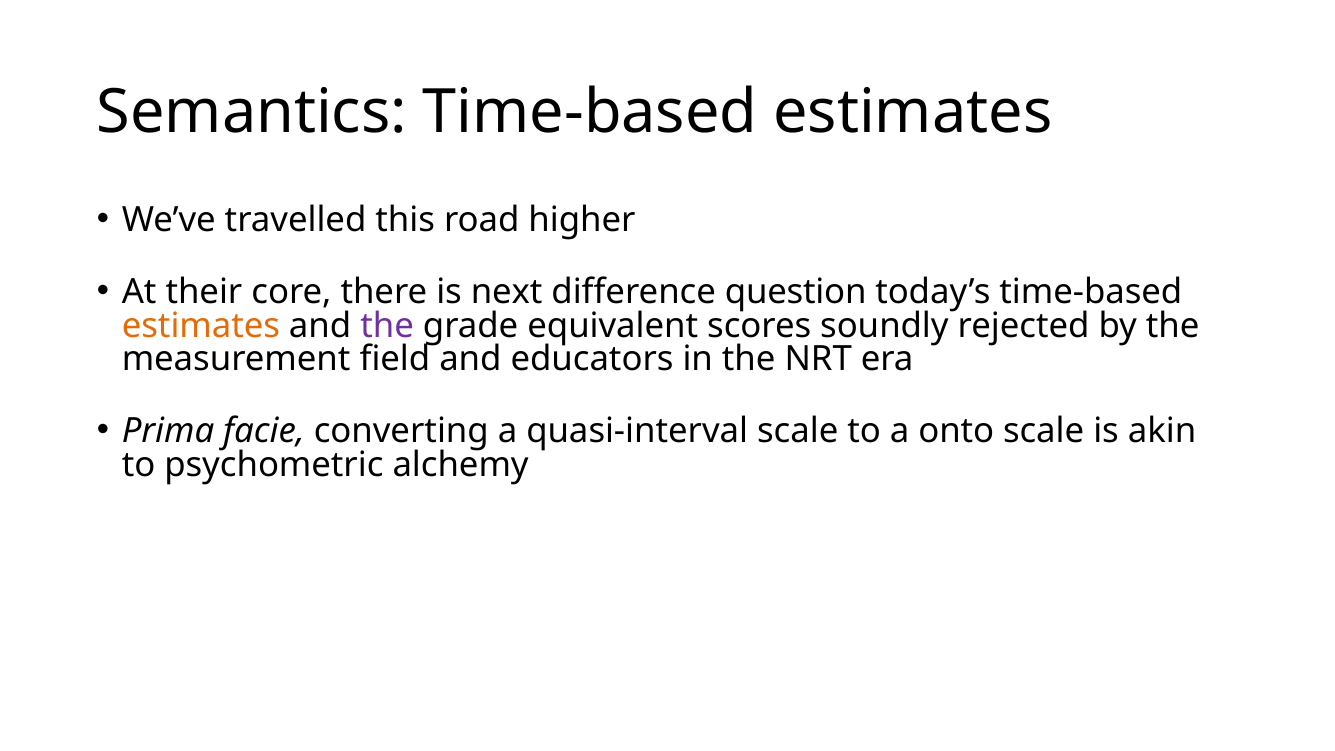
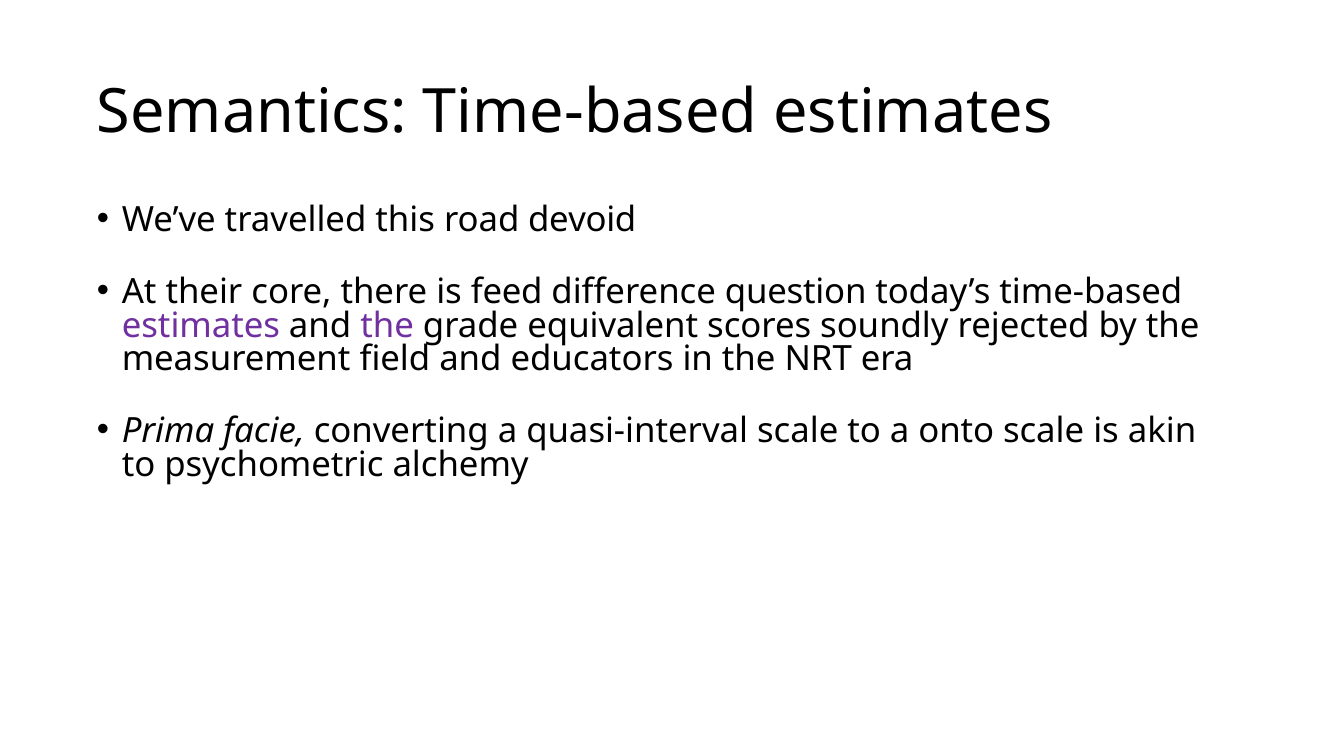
higher: higher -> devoid (582, 220)
next: next -> feed (507, 292)
estimates colour: orange -> purple (201, 326)
